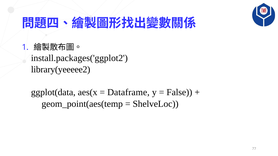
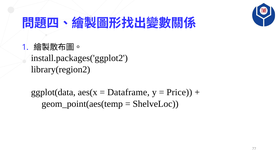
library(yeeeee2: library(yeeeee2 -> library(region2 (61, 70)
False: False -> Price (179, 93)
